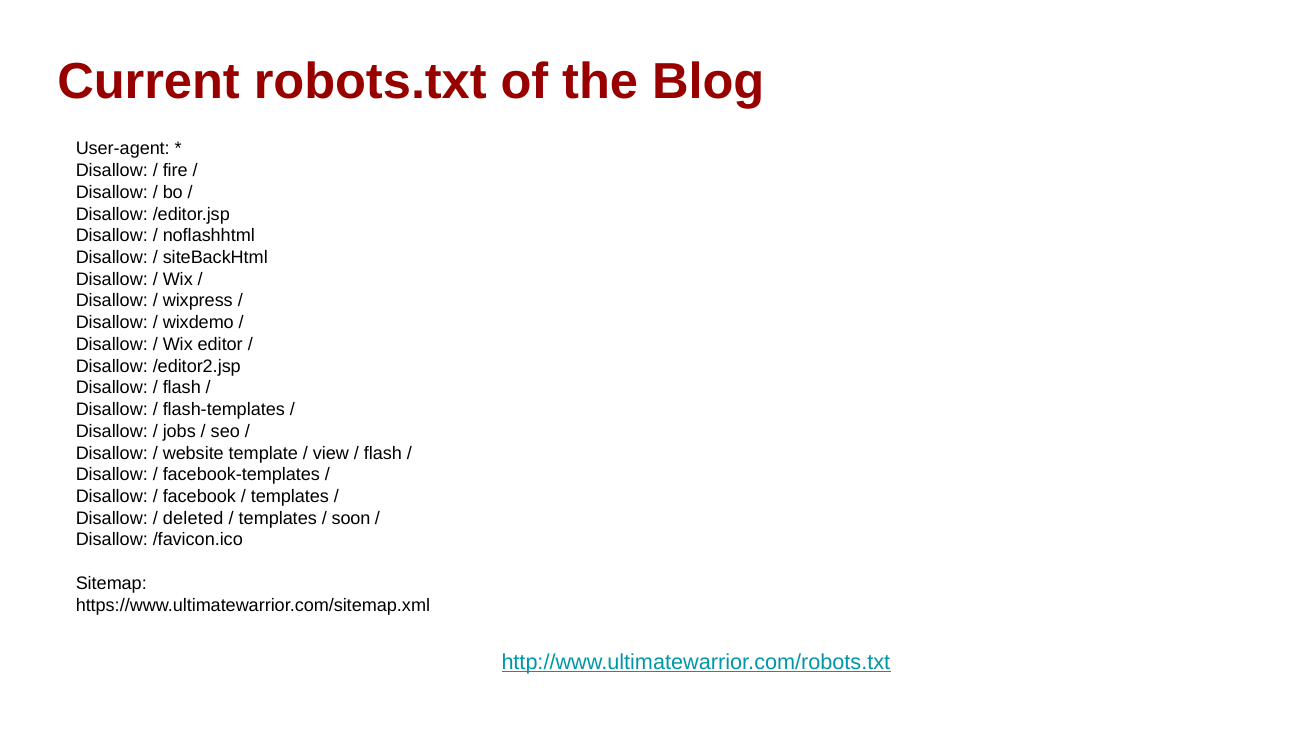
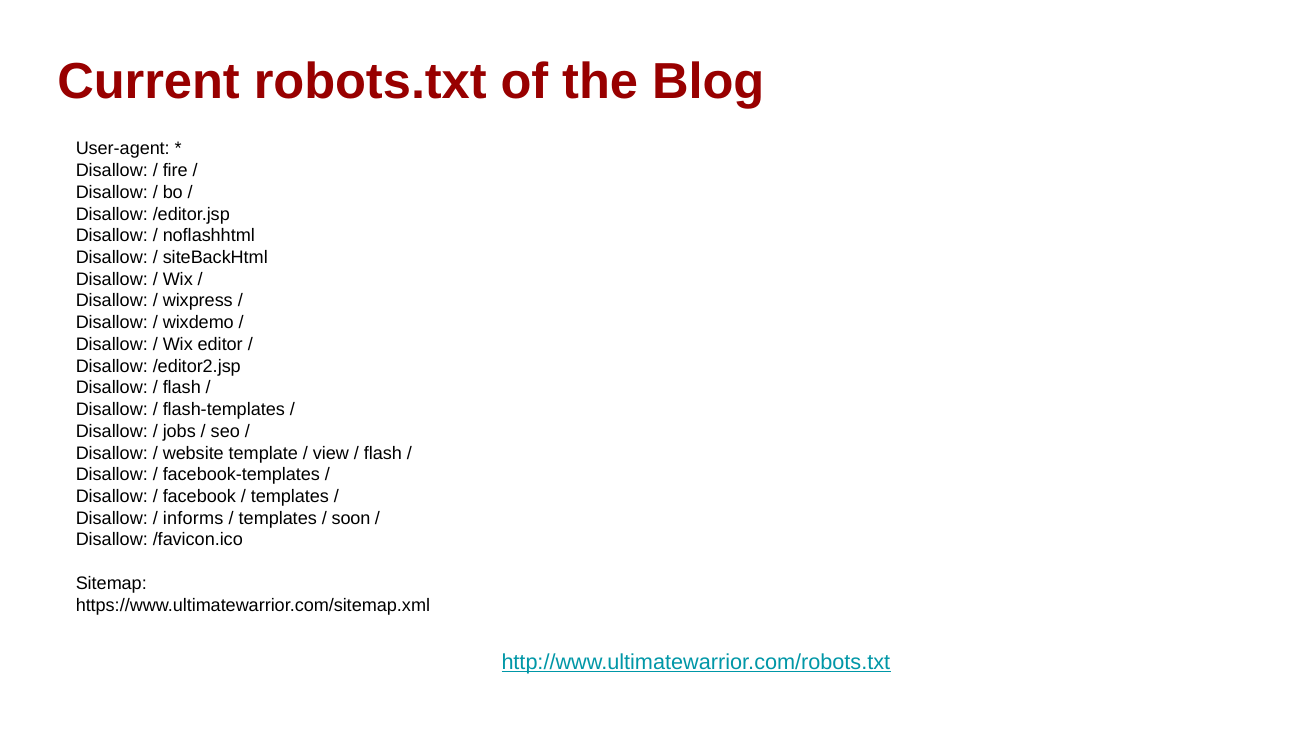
deleted: deleted -> informs (193, 519)
